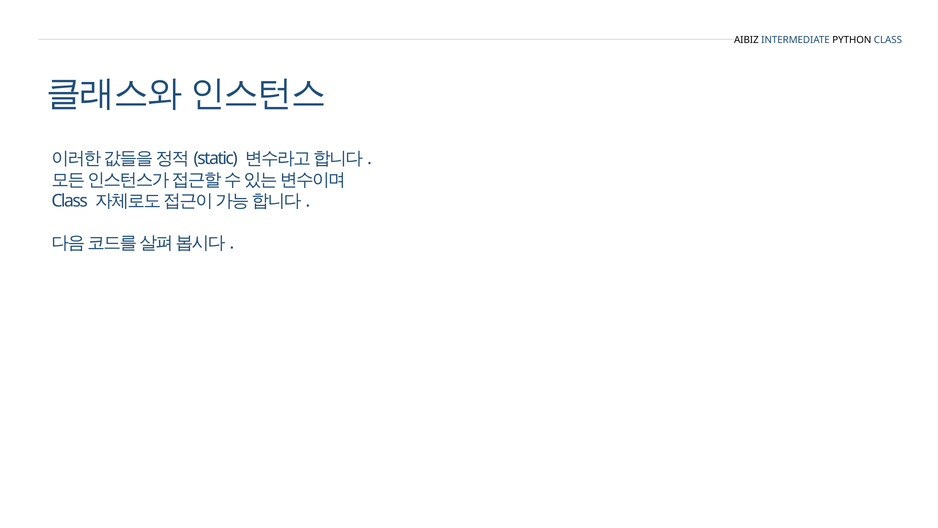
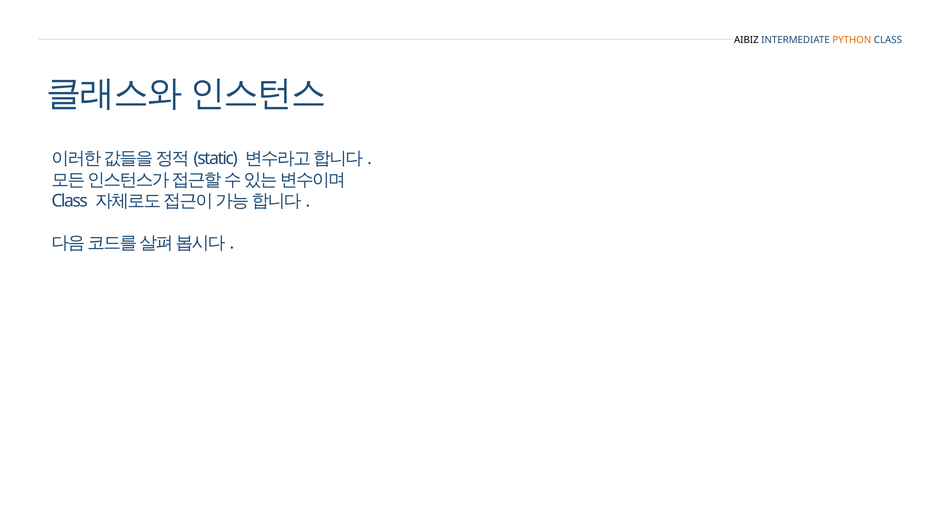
PYTHON colour: black -> orange (852, 40)
